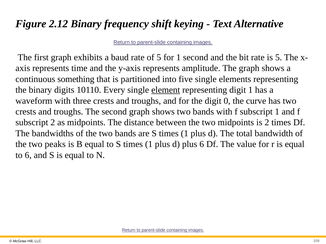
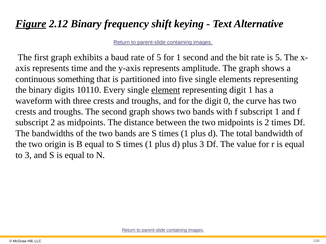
Figure underline: none -> present (31, 24)
peaks: peaks -> origin (55, 144)
plus 6: 6 -> 3 (202, 144)
to 6: 6 -> 3 (28, 155)
